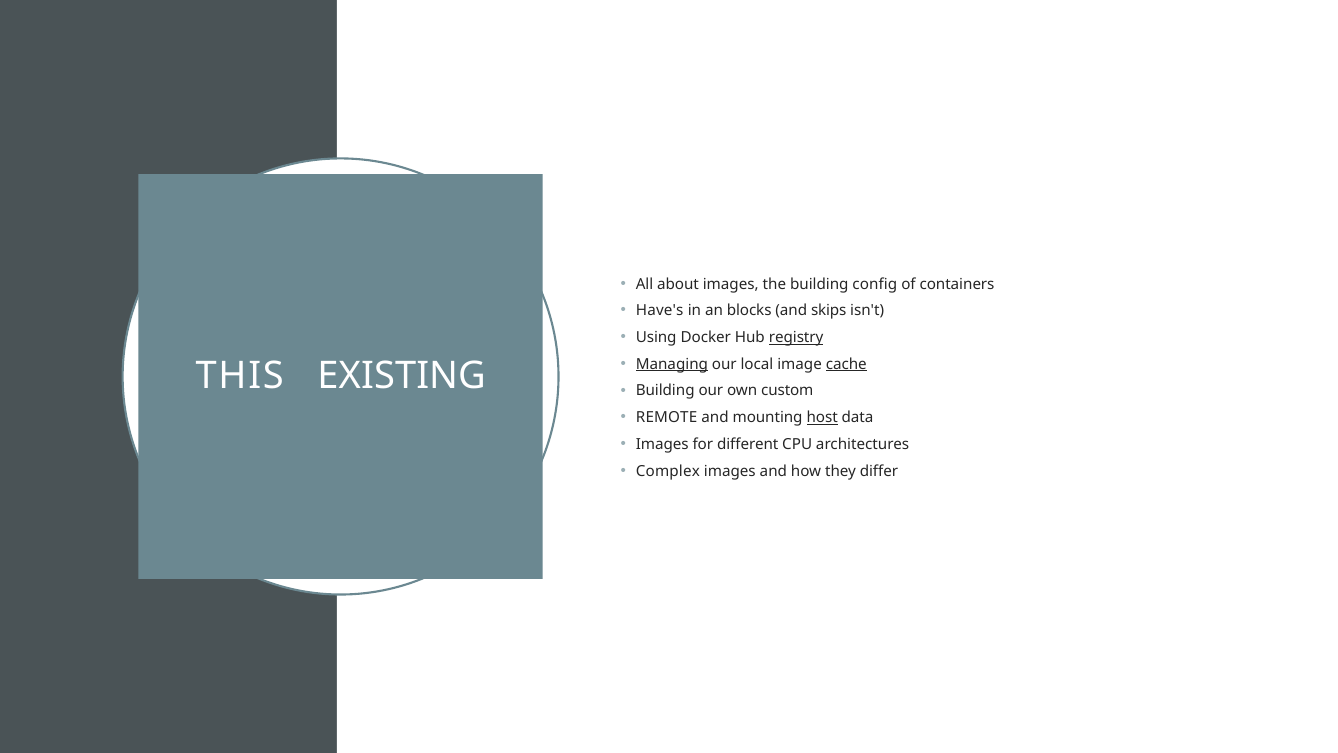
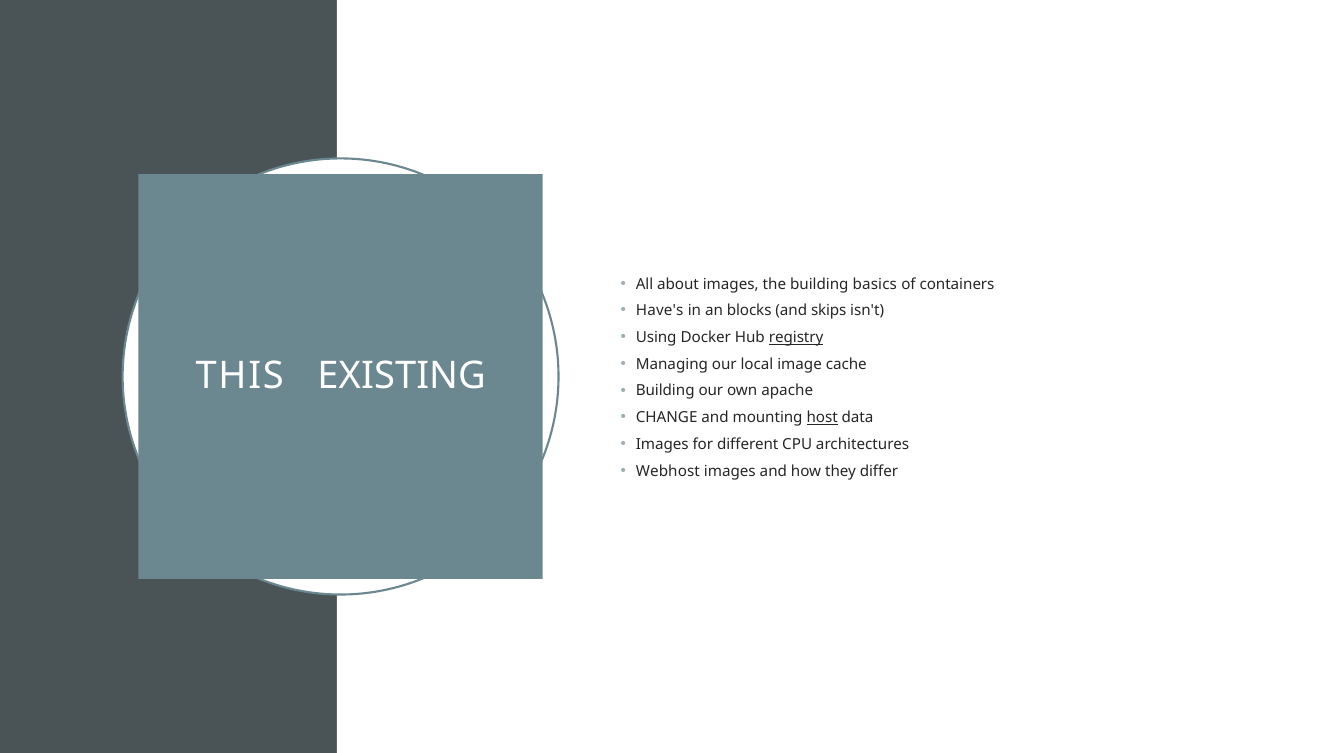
config: config -> basics (875, 284)
Managing underline: present -> none (672, 364)
cache underline: present -> none (846, 364)
custom: custom -> apache (787, 391)
REMOTE: REMOTE -> CHANGE (667, 417)
Complex: Complex -> Webhost (668, 471)
